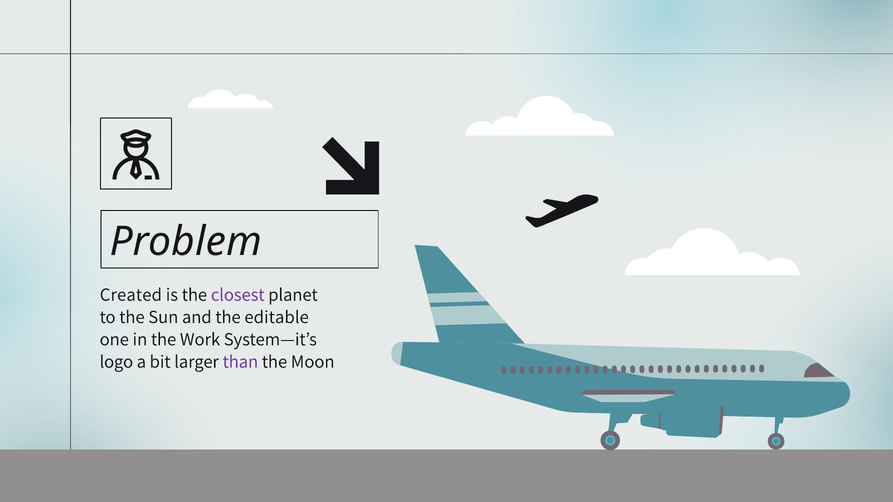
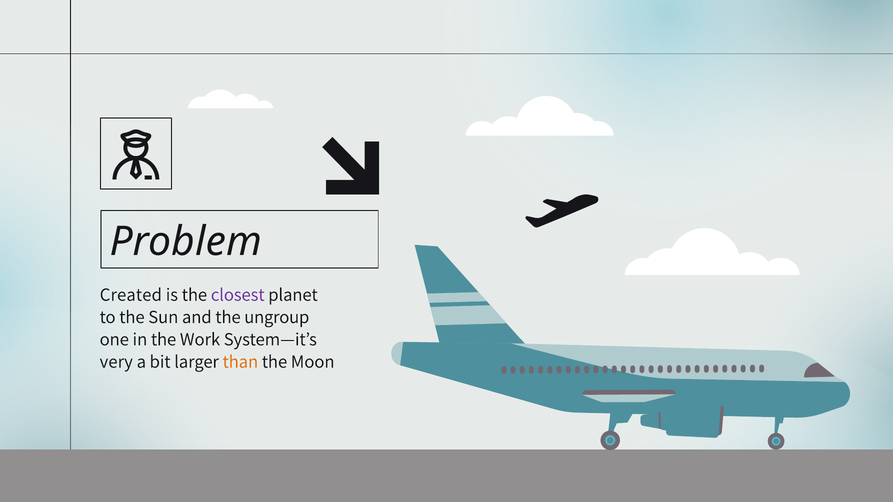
editable: editable -> ungroup (277, 317)
logo: logo -> very (116, 362)
than colour: purple -> orange (240, 362)
